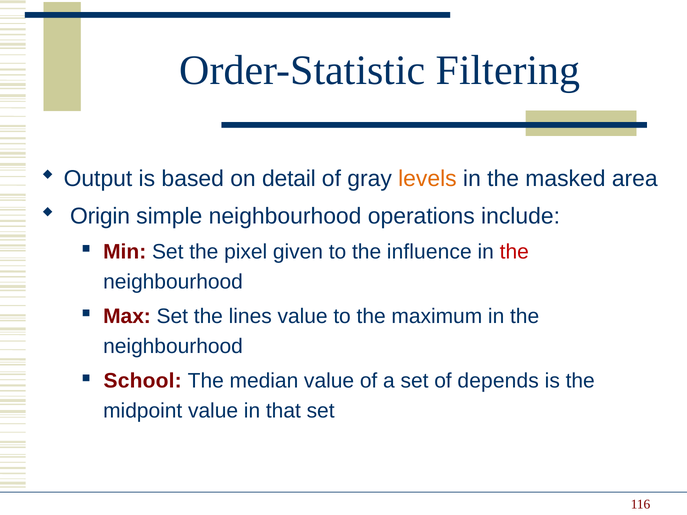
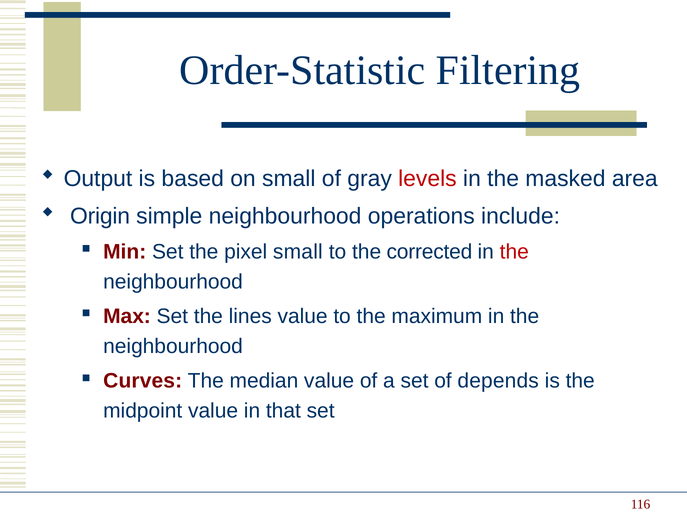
on detail: detail -> small (289, 179)
levels colour: orange -> red (427, 179)
pixel given: given -> small (298, 252)
influence: influence -> corrected (429, 252)
School: School -> Curves (143, 381)
